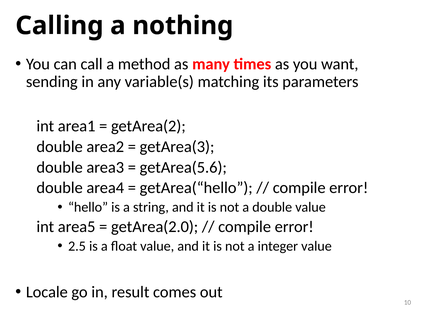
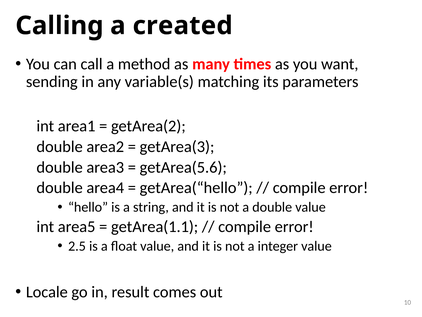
nothing: nothing -> created (183, 26)
getArea(2.0: getArea(2.0 -> getArea(1.1 (155, 226)
